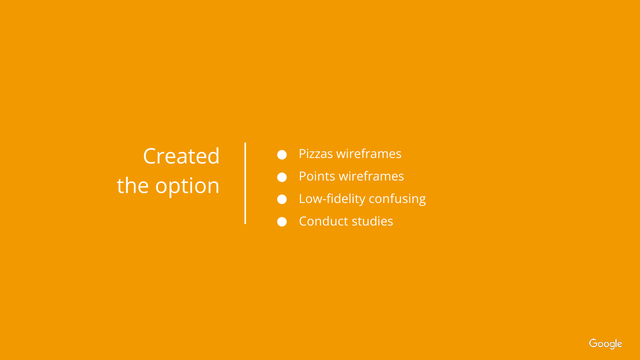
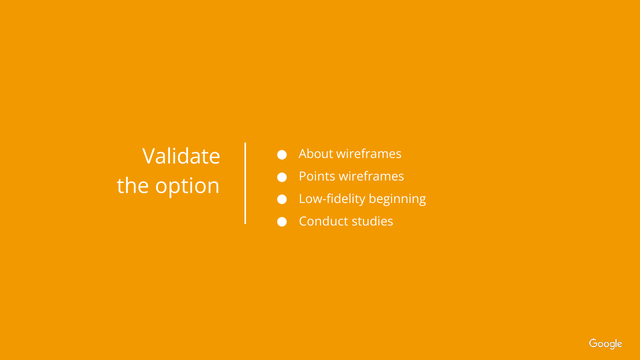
Pizzas: Pizzas -> About (316, 154)
Created: Created -> Validate (181, 157)
confusing: confusing -> beginning (397, 199)
